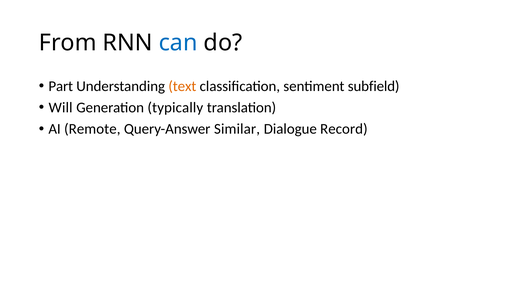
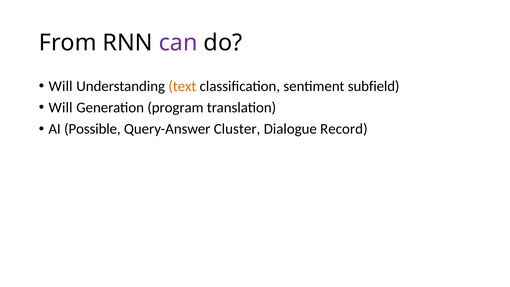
can colour: blue -> purple (178, 43)
Part: Part -> Will (61, 86)
typically: typically -> program (175, 108)
Remote: Remote -> Possible (92, 129)
Similar: Similar -> Cluster (237, 129)
